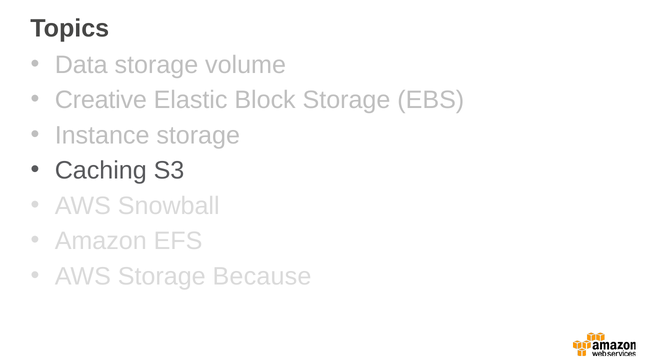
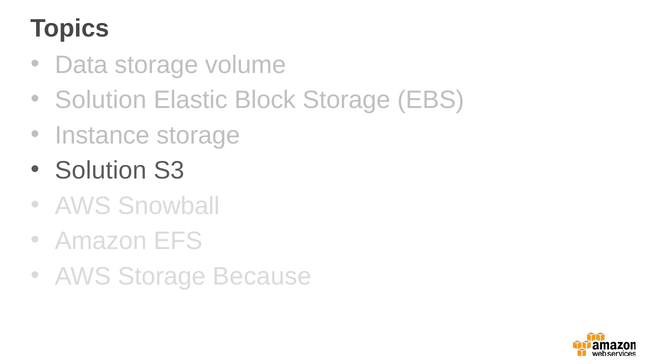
Creative: Creative -> Solution (101, 100)
Caching: Caching -> Solution (101, 170)
